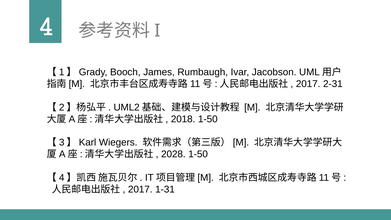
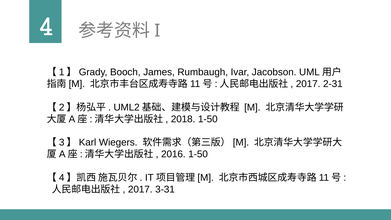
2028: 2028 -> 2016 (173, 154)
1-31: 1-31 -> 3-31 (165, 189)
